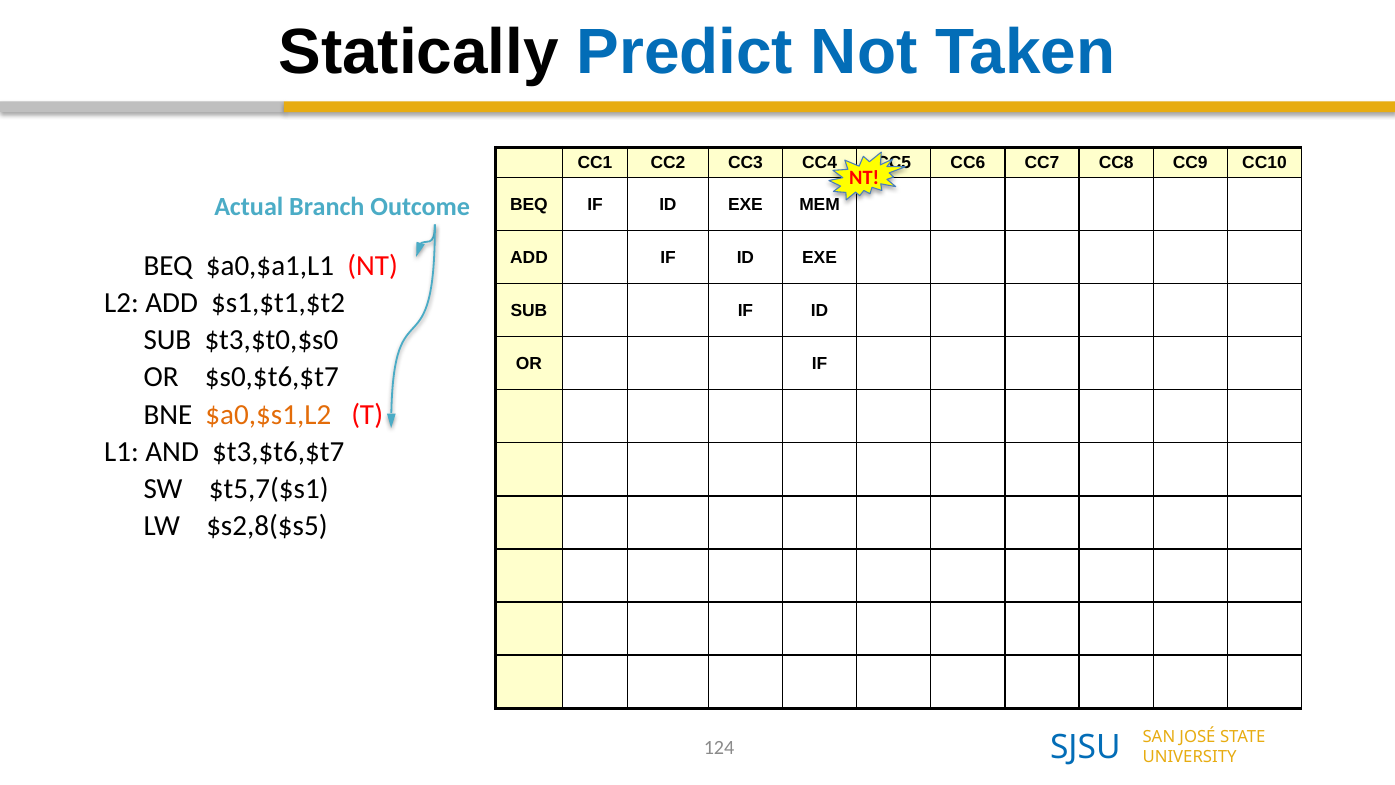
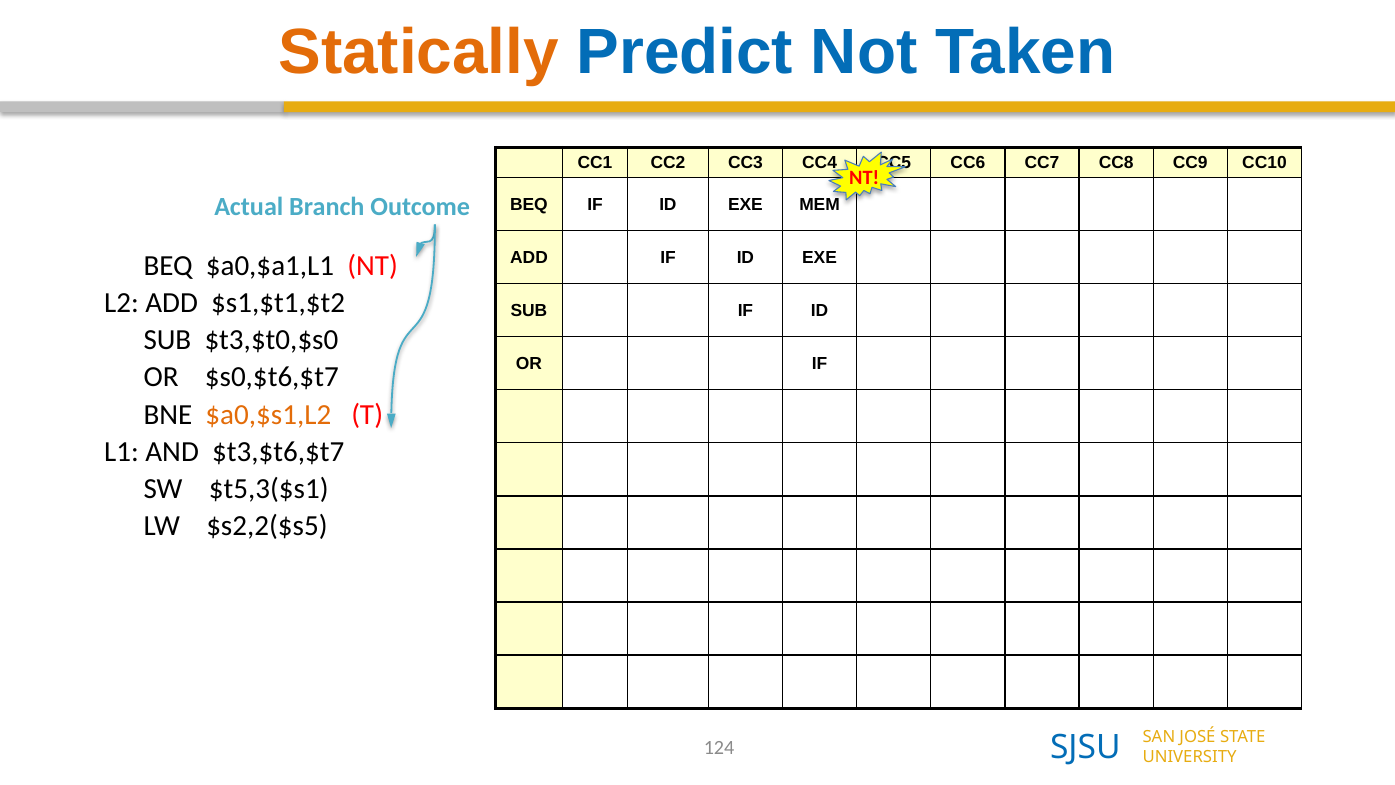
Statically colour: black -> orange (419, 52)
$t5,7($s1: $t5,7($s1 -> $t5,3($s1 (269, 489)
$s2,8($s5: $s2,8($s5 -> $s2,2($s5 (267, 526)
